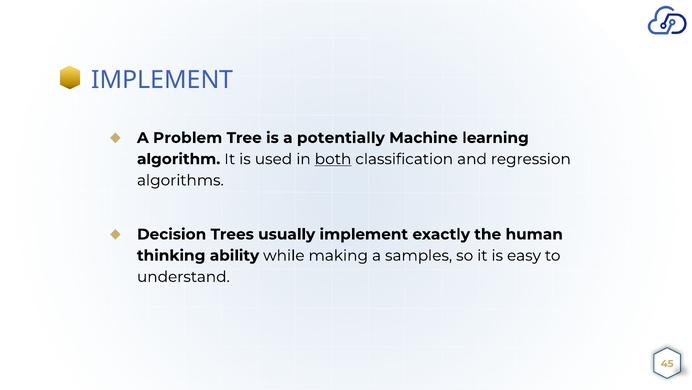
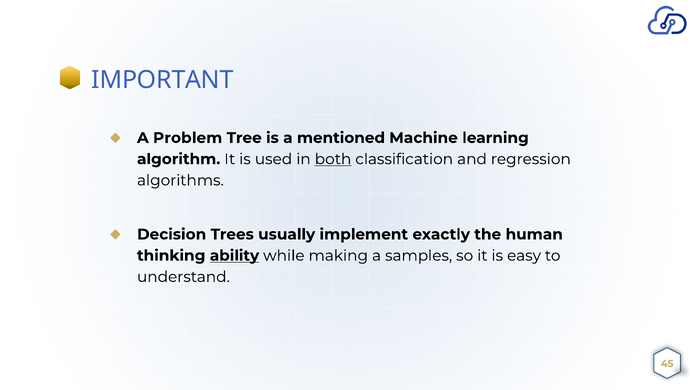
IMPLEMENT: IMPLEMENT -> IMPORTANT (162, 80)
potentially: potentially -> mentioned (341, 138)
ability underline: none -> present (234, 255)
